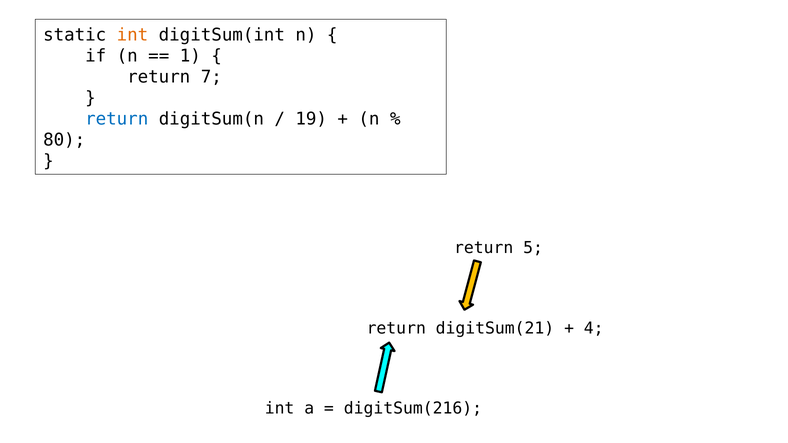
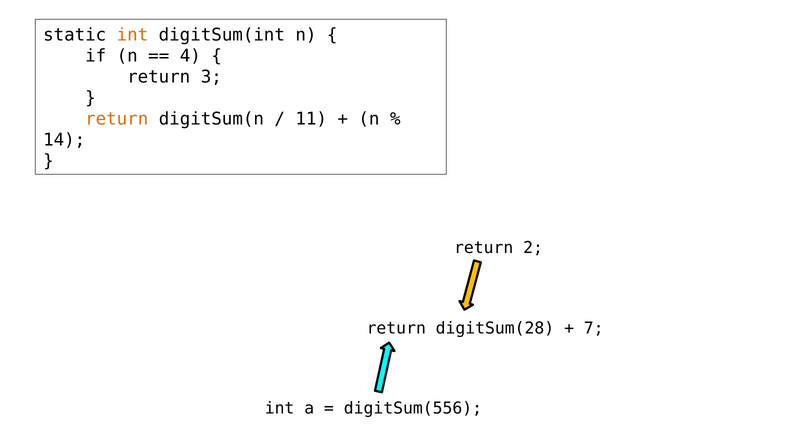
1: 1 -> 4 (190, 56)
7: 7 -> 3 (211, 77)
return colour: blue -> orange (117, 119)
19: 19 -> 11 (311, 119)
80: 80 -> 14 (64, 140)
5: 5 -> 2 (533, 248)
digitSum(21: digitSum(21 -> digitSum(28 (495, 328)
4: 4 -> 7 (594, 328)
digitSum(216: digitSum(216 -> digitSum(556 (413, 409)
